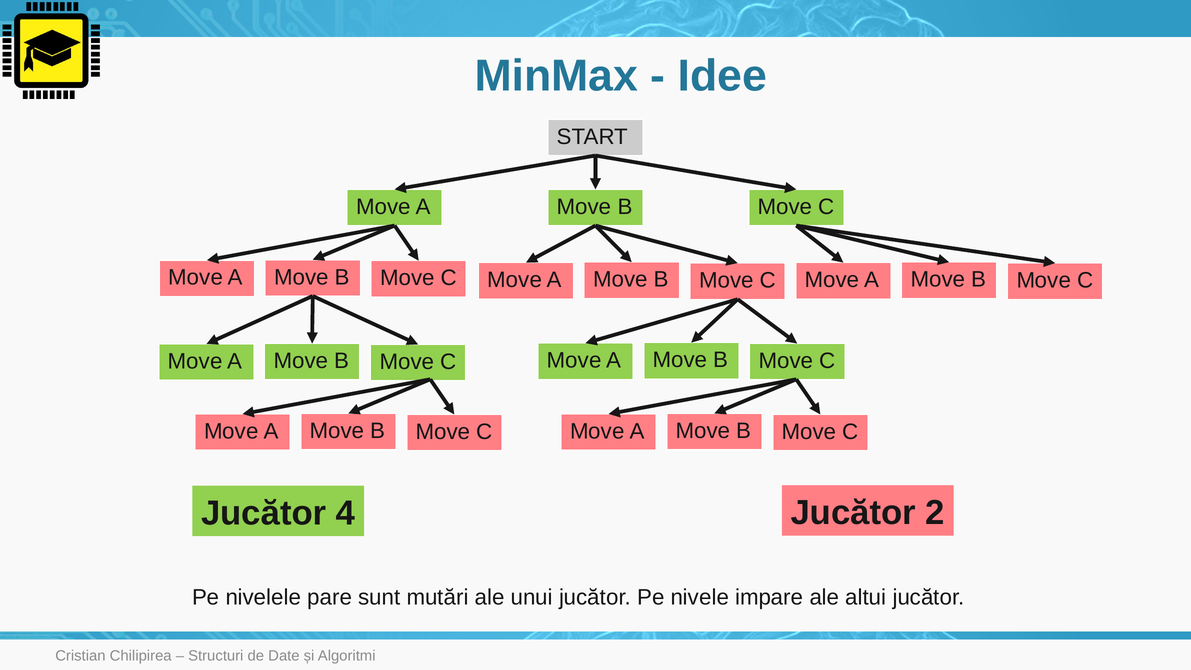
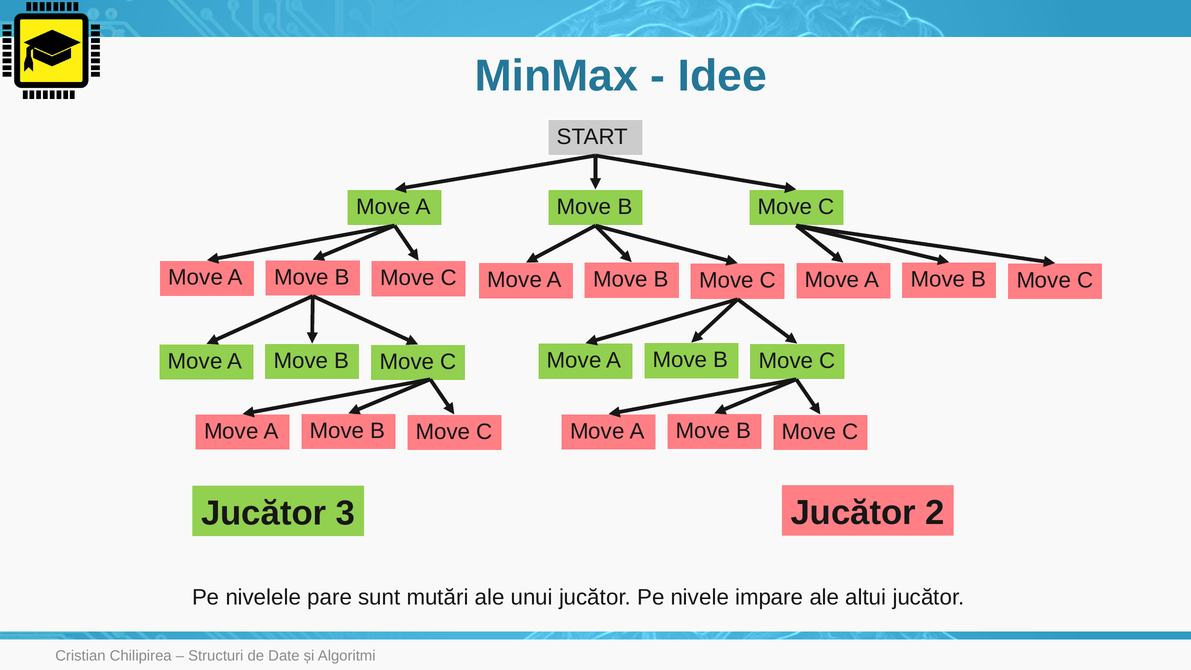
4: 4 -> 3 (345, 513)
